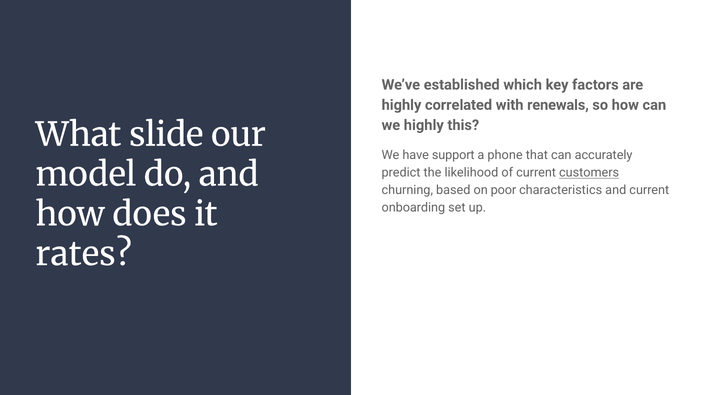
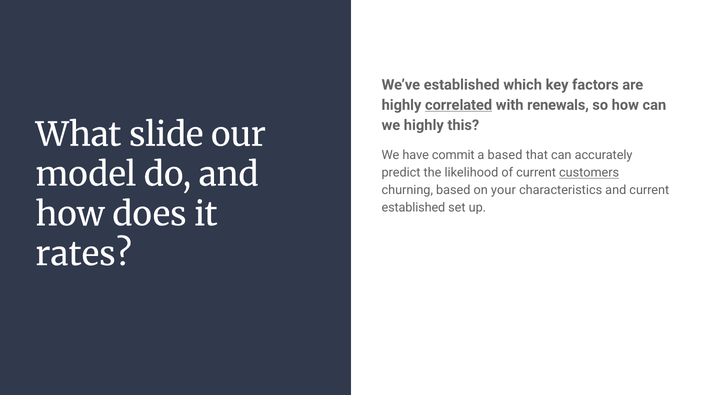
correlated underline: none -> present (459, 105)
support: support -> commit (453, 155)
a phone: phone -> based (505, 155)
poor: poor -> your (503, 190)
onboarding: onboarding -> established (413, 207)
